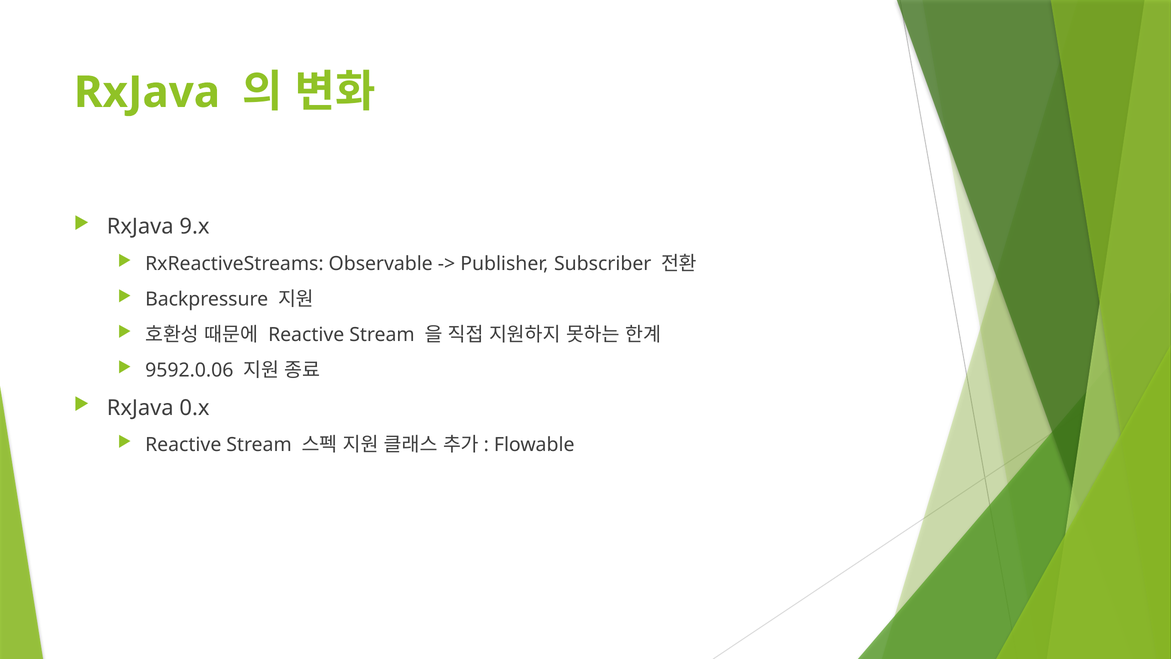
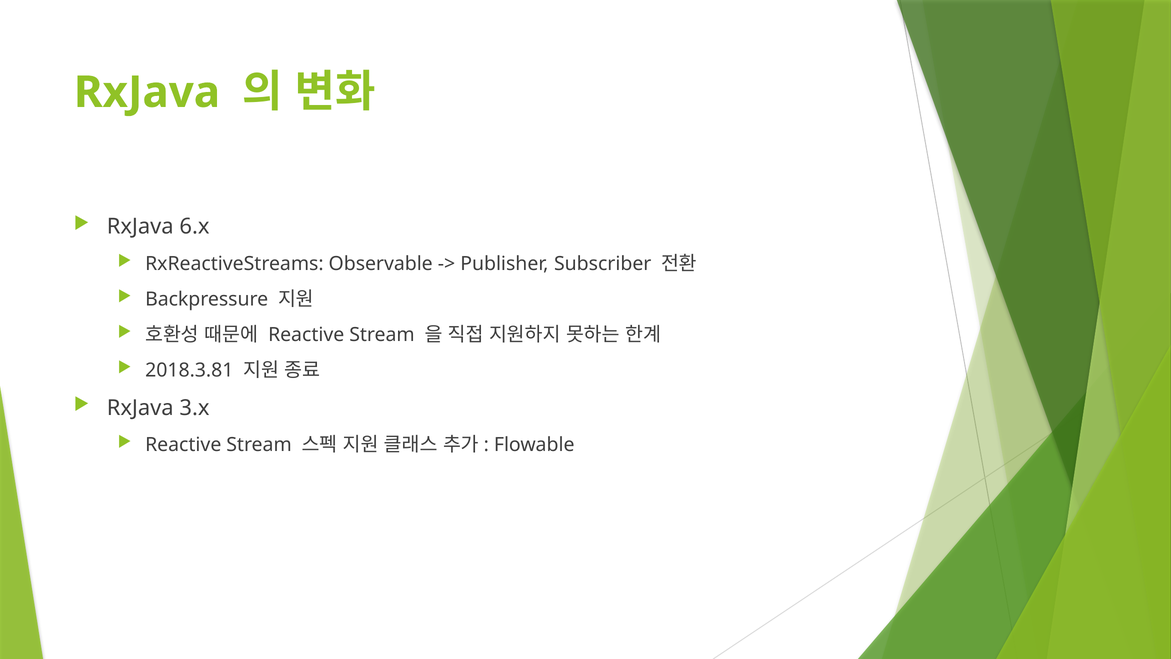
9.x: 9.x -> 6.x (194, 227)
9592.0.06: 9592.0.06 -> 2018.3.81 (189, 370)
0.x: 0.x -> 3.x (194, 408)
